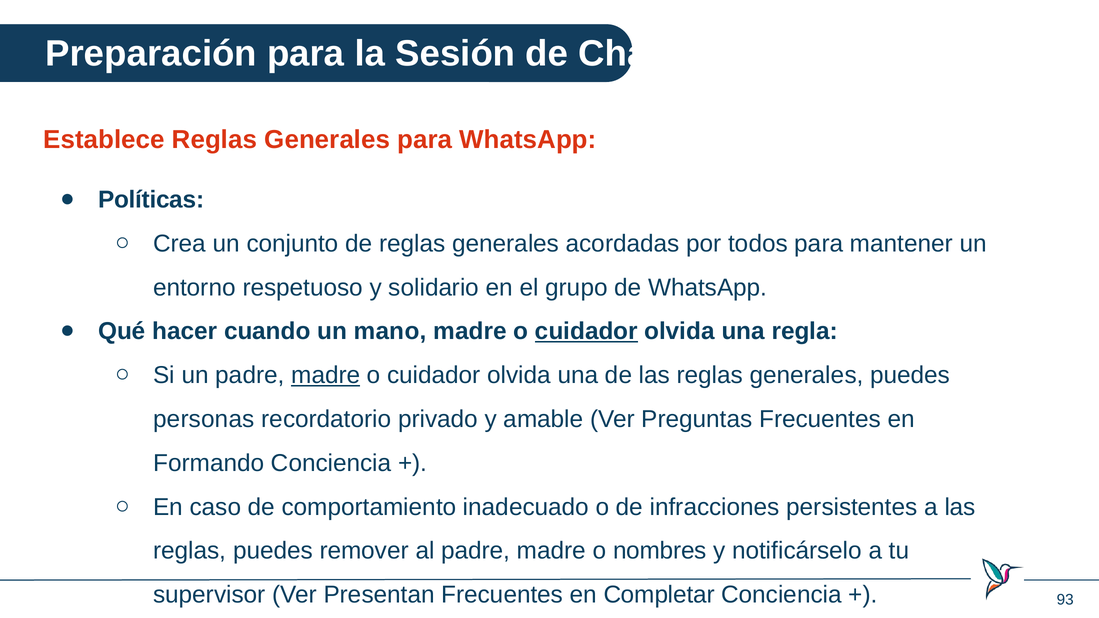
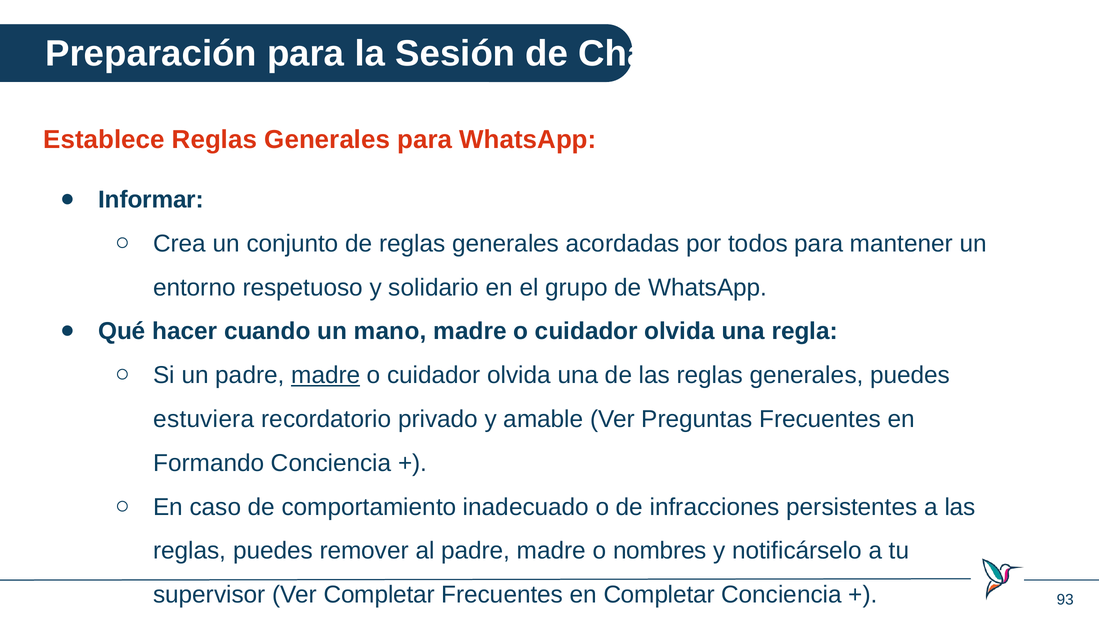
Políticas: Políticas -> Informar (151, 200)
cuidador underline: present -> none (586, 331)
personas: personas -> estuviera (204, 419)
Ver Presentan: Presentan -> Completar (379, 595)
